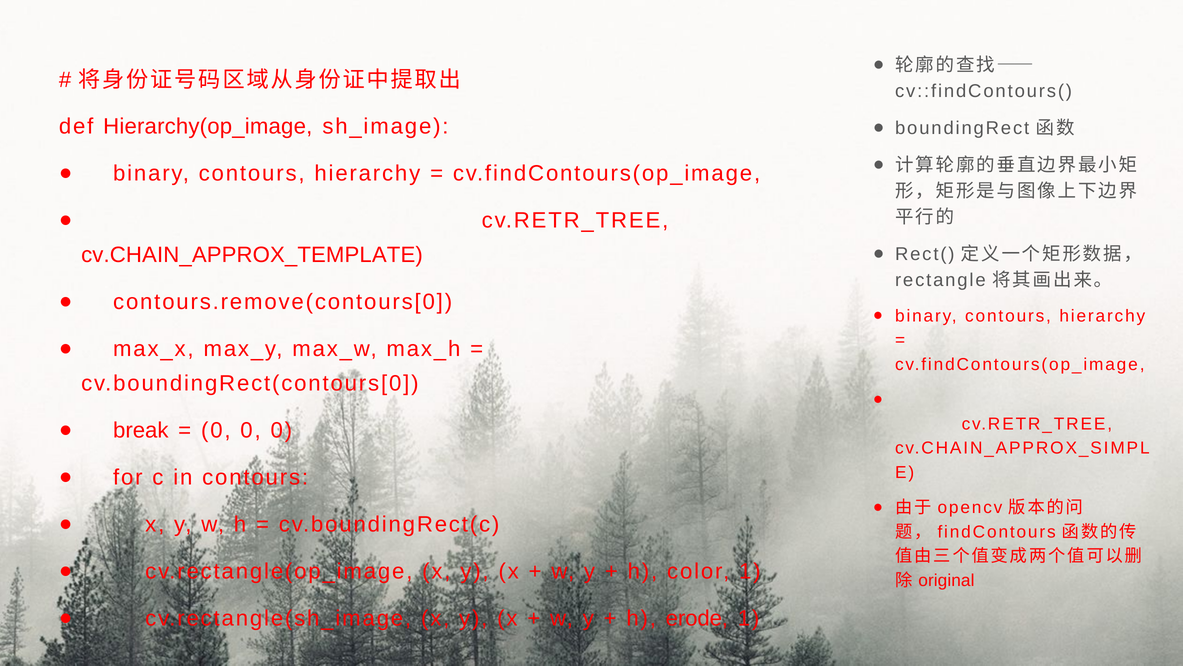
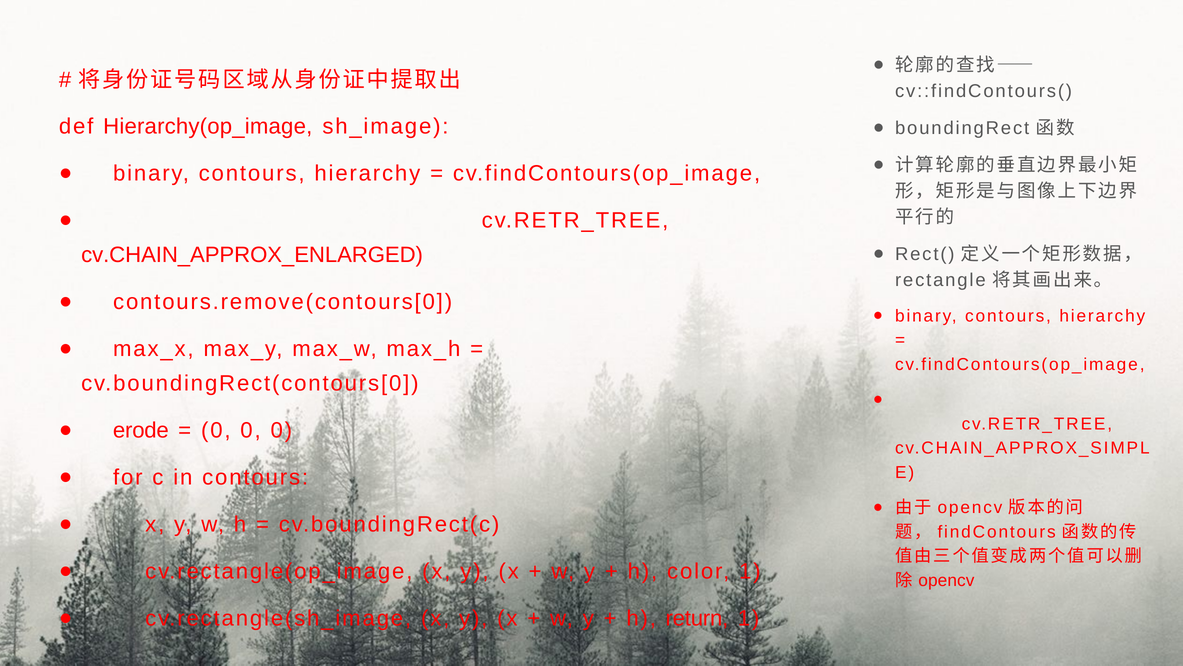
cv.CHAIN_APPROX_TEMPLATE: cv.CHAIN_APPROX_TEMPLATE -> cv.CHAIN_APPROX_ENLARGED (252, 255)
break: break -> erode (141, 430)
original: original -> opencv (946, 580)
erode: erode -> return (697, 618)
